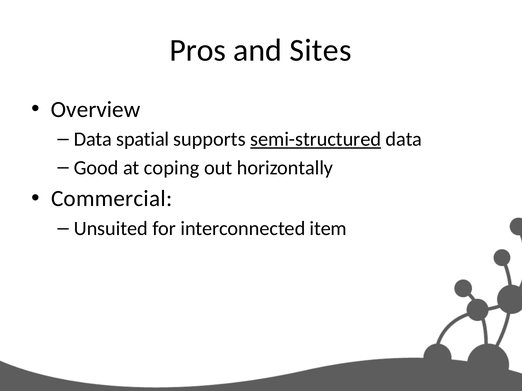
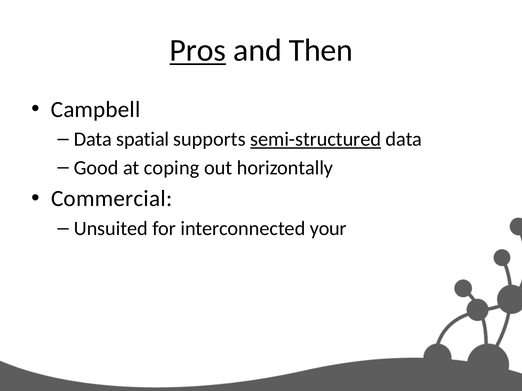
Pros underline: none -> present (198, 51)
Sites: Sites -> Then (321, 51)
Overview: Overview -> Campbell (96, 110)
item: item -> your (328, 229)
